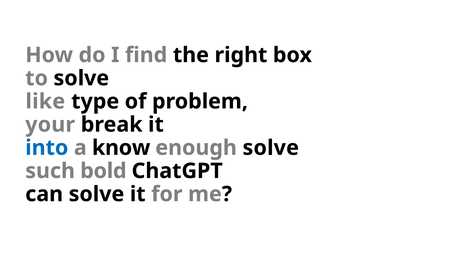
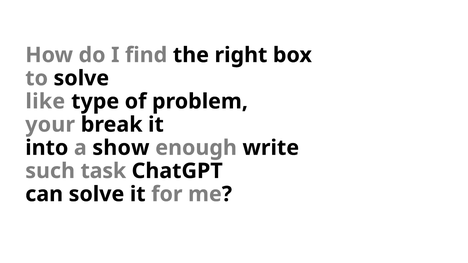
into colour: blue -> black (47, 148)
know: know -> show (121, 148)
enough solve: solve -> write (271, 148)
bold: bold -> task (103, 171)
